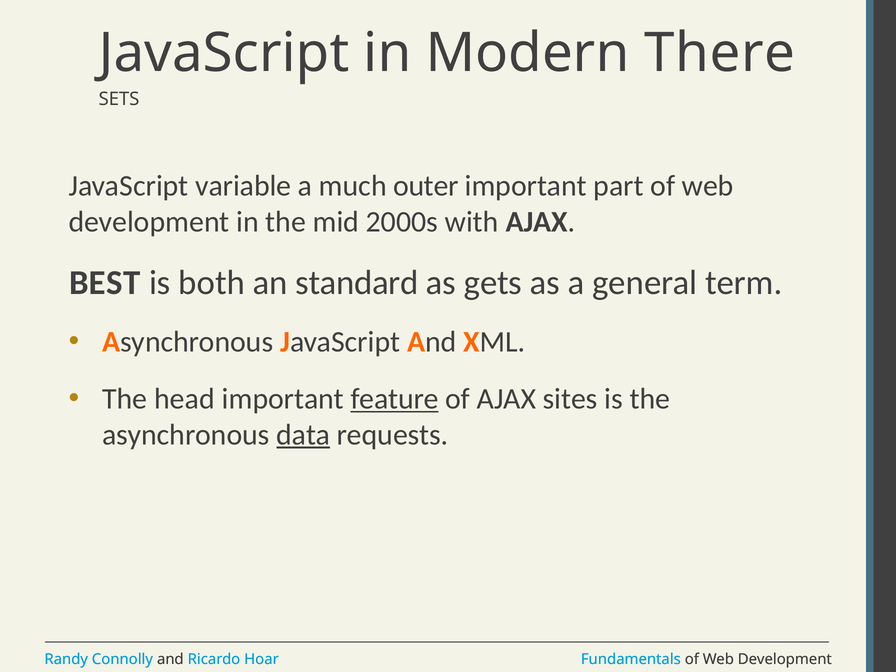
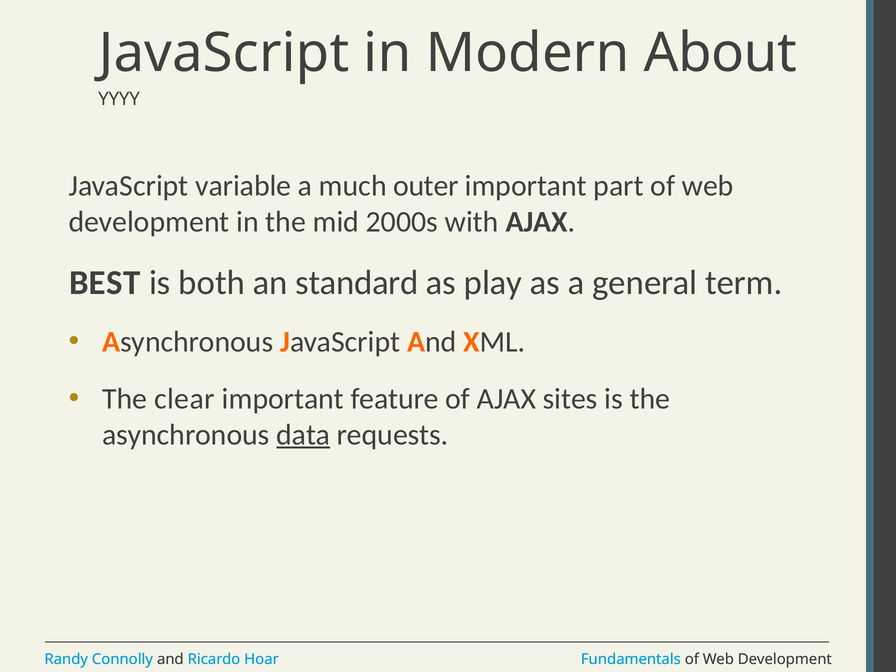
There: There -> About (720, 53)
SETS: SETS -> YYYY (119, 99)
gets: gets -> play (493, 283)
head: head -> clear (184, 399)
feature underline: present -> none (395, 399)
